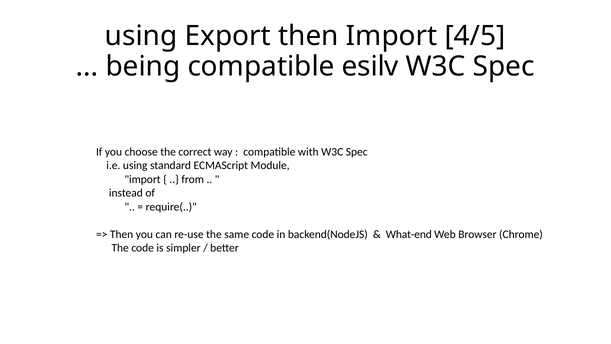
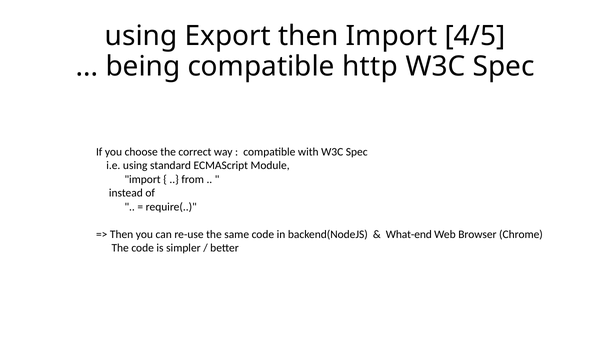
esilv: esilv -> http (370, 66)
